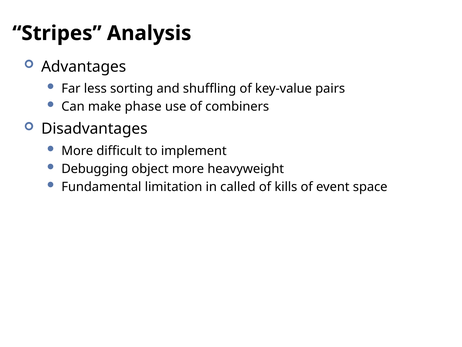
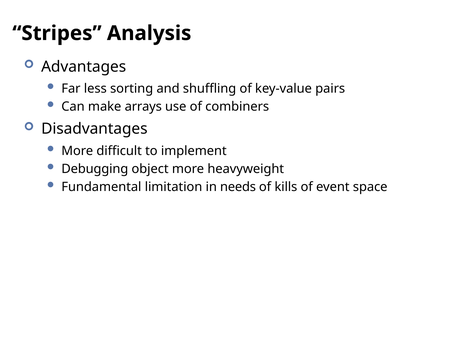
phase: phase -> arrays (143, 106)
called: called -> needs (238, 187)
